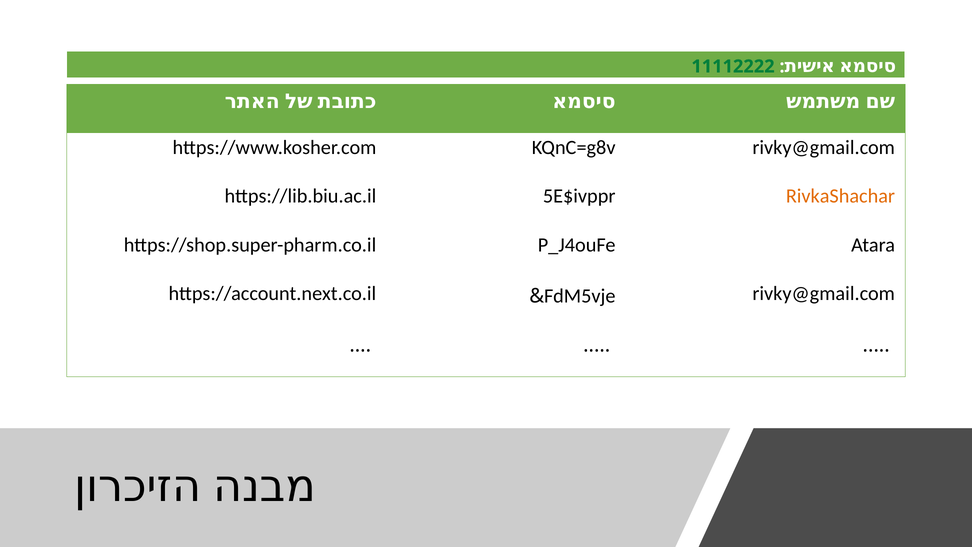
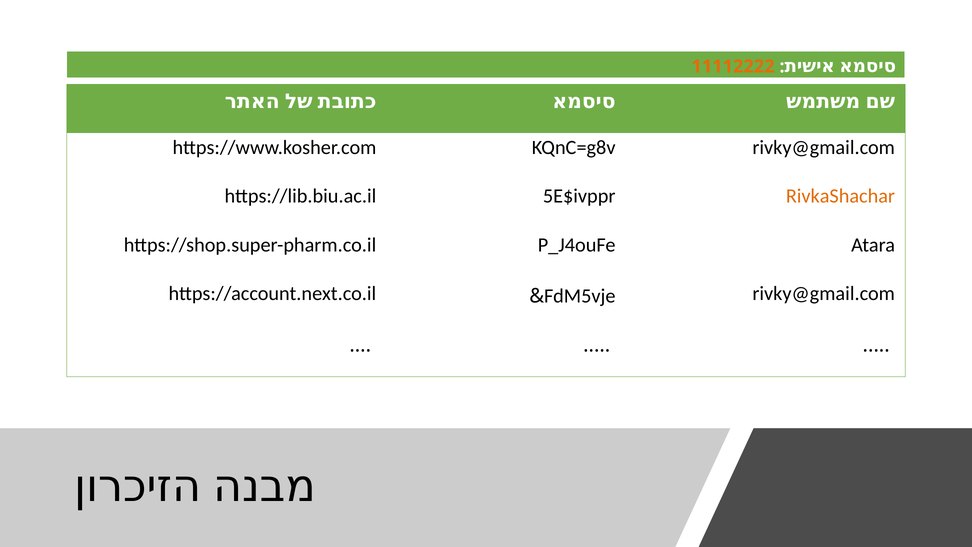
11112222 colour: green -> orange (733, 66)
